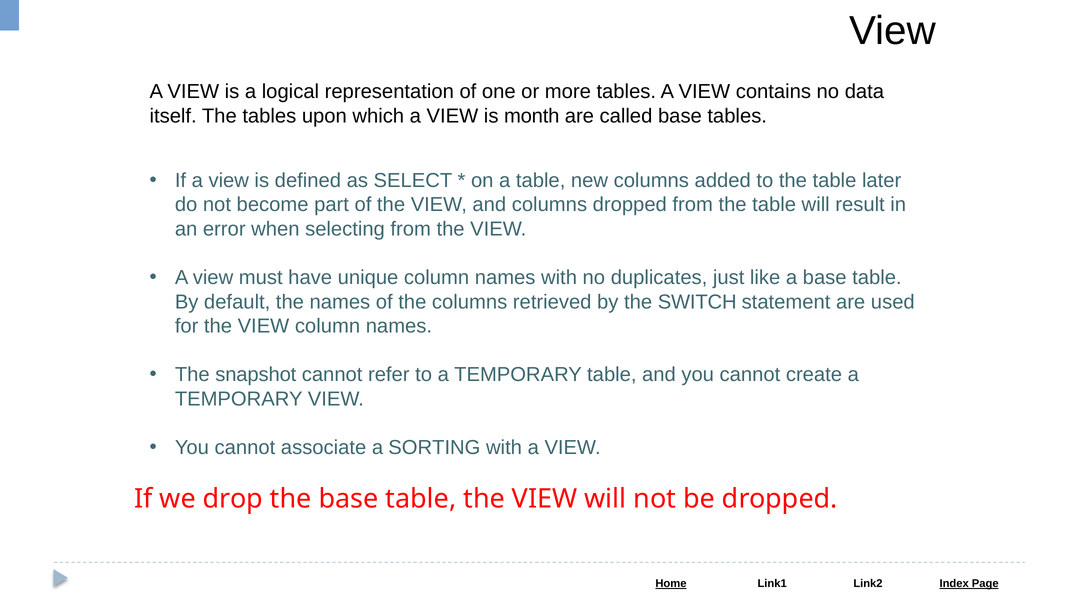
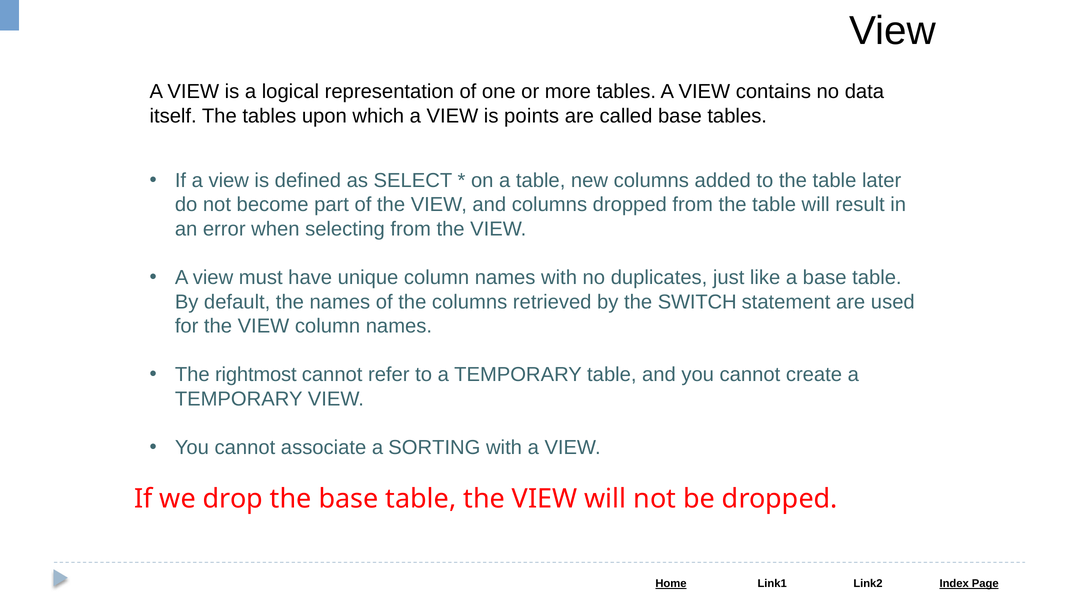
month: month -> points (532, 116)
snapshot: snapshot -> rightmost (256, 375)
